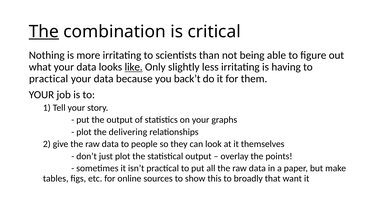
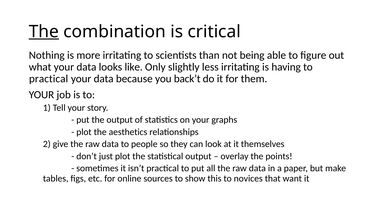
like underline: present -> none (134, 67)
delivering: delivering -> aesthetics (128, 132)
broadly: broadly -> novices (248, 179)
